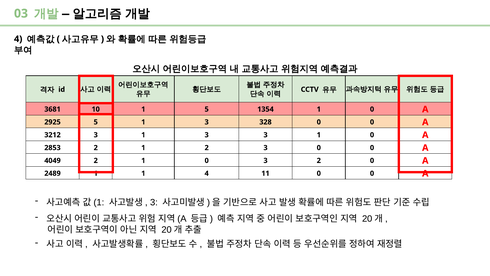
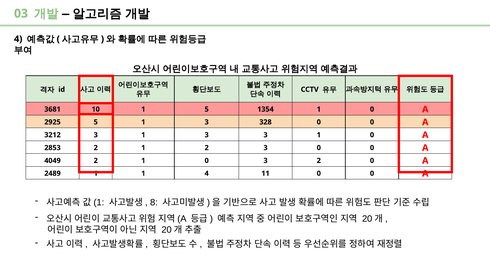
3: 3 -> 8 (154, 202)
